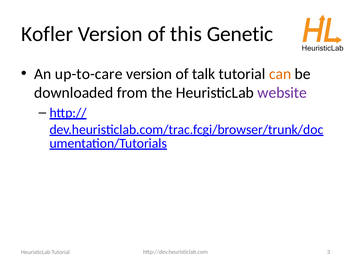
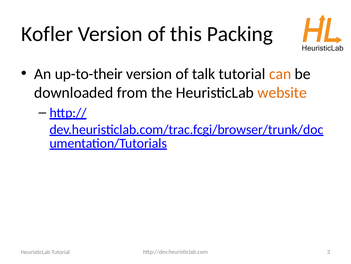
Genetic: Genetic -> Packing (240, 34)
up-to-care: up-to-care -> up-to-their (89, 74)
website colour: purple -> orange (282, 92)
